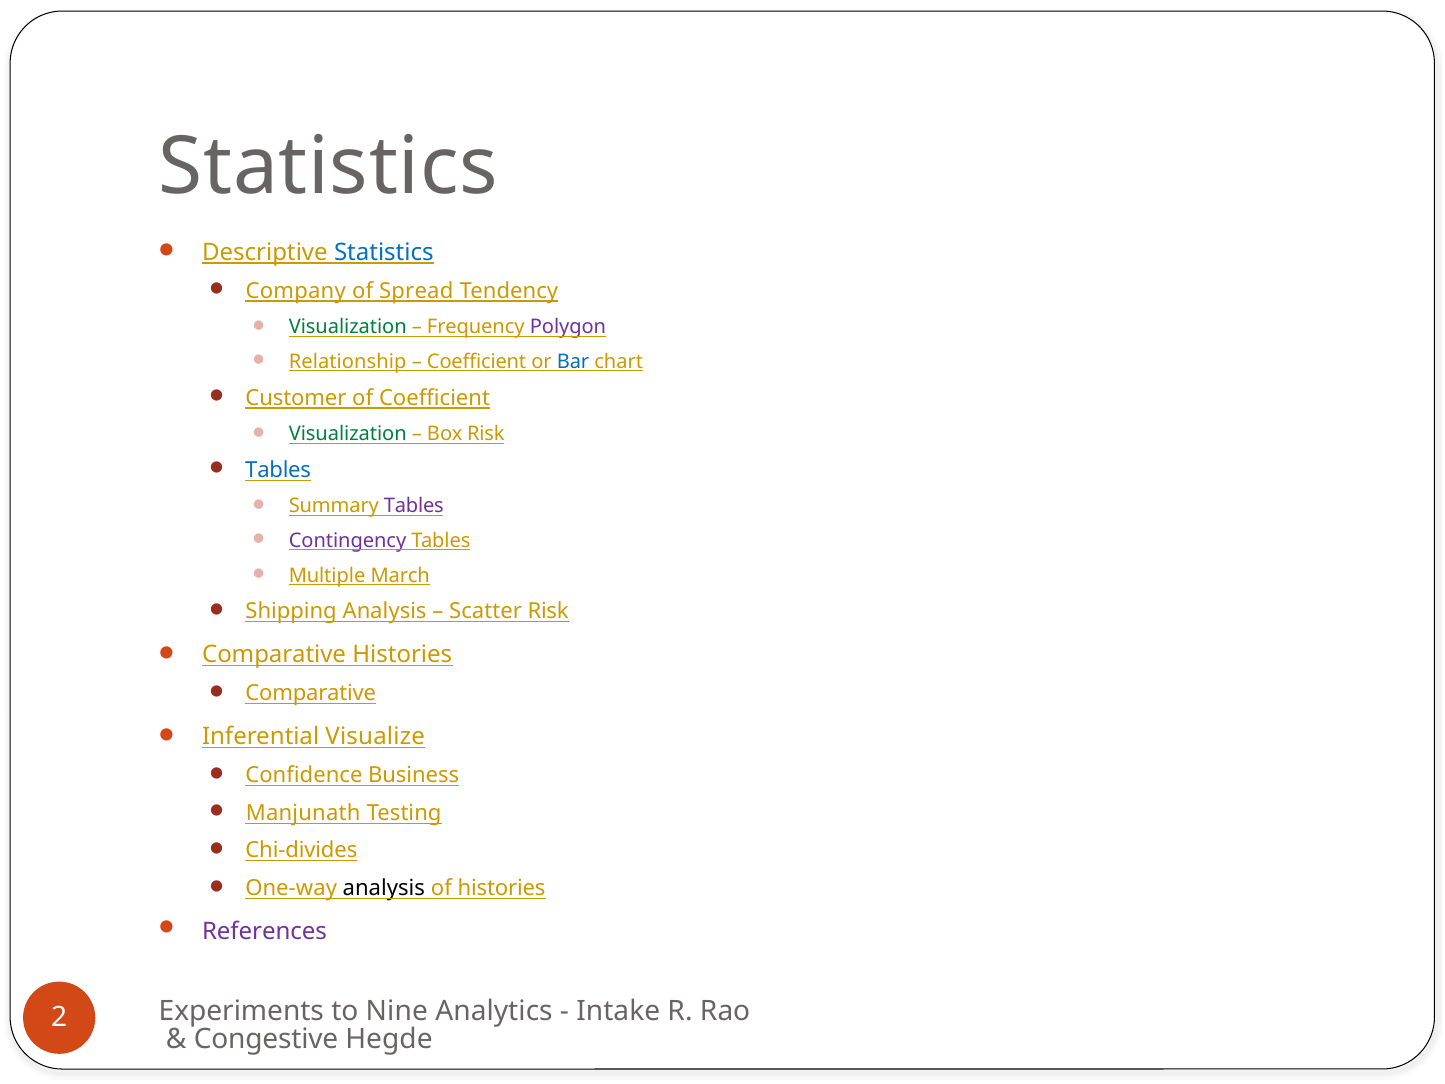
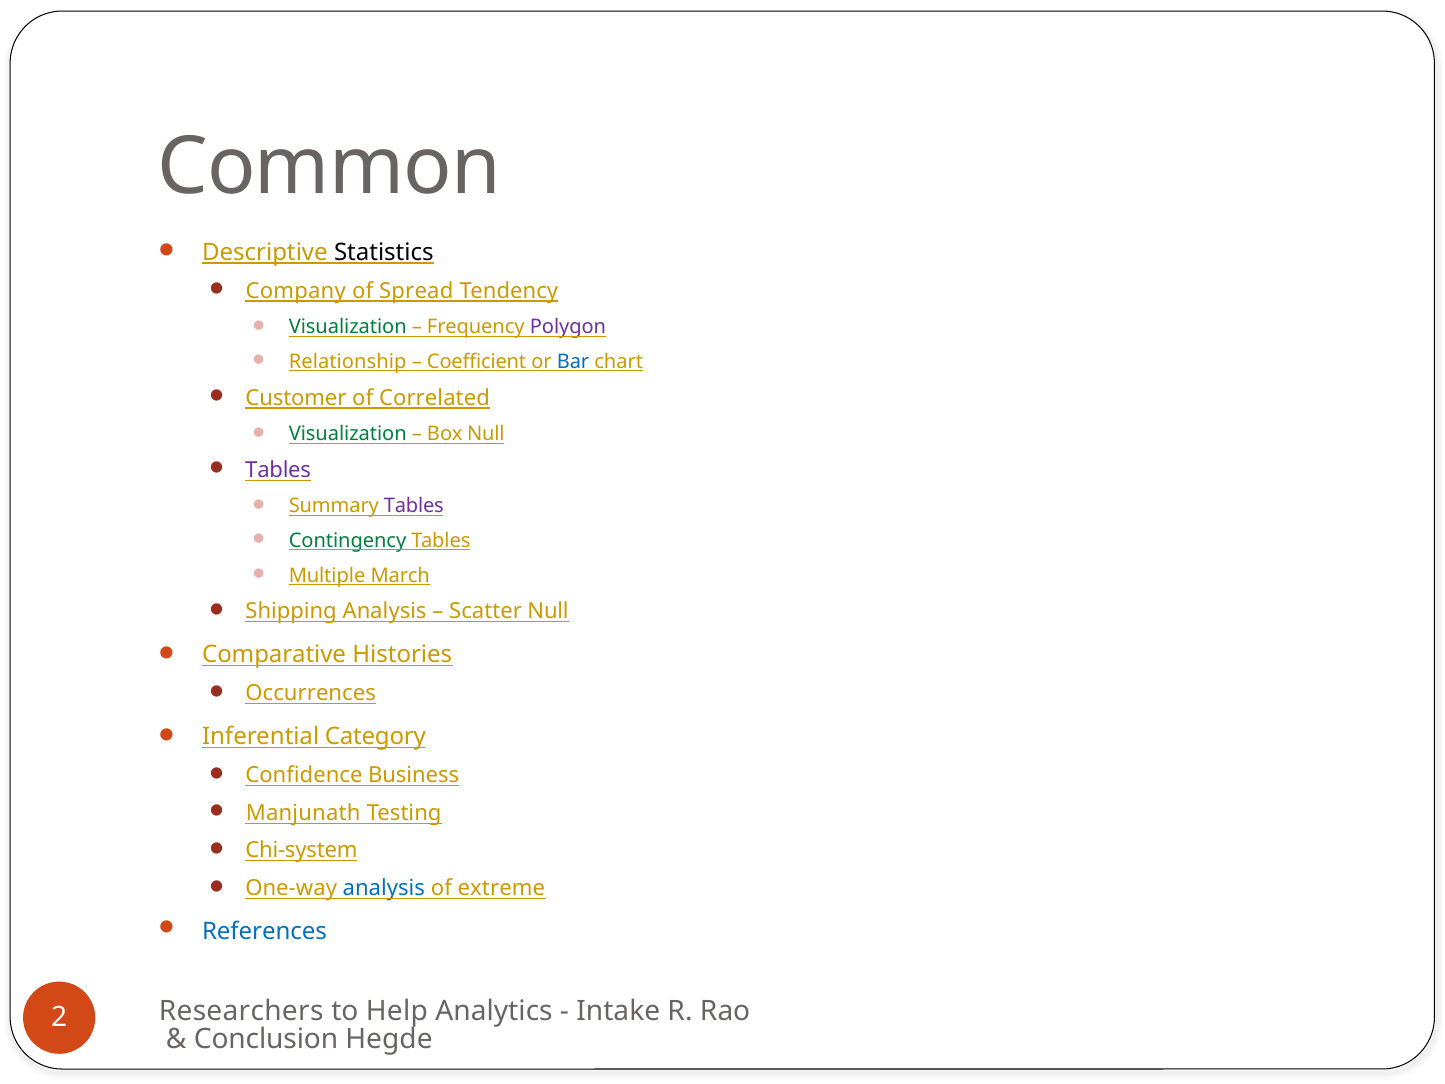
Statistics: Statistics -> Common (329, 167)
Statistics colour: blue -> black (384, 252)
of Coefficient: Coefficient -> Correlated (434, 398)
Box Risk: Risk -> Null (486, 434)
Tables colour: blue -> purple (278, 470)
Contingency colour: purple -> green (348, 541)
Scatter Risk: Risk -> Null (548, 611)
Comparative: Comparative -> Occurrences (311, 693)
Visualize: Visualize -> Category (375, 737)
Chi-divides: Chi-divides -> Chi-system (301, 851)
analysis colour: black -> blue (384, 888)
of histories: histories -> extreme (501, 888)
References colour: purple -> blue (264, 931)
Experiments: Experiments -> Researchers (241, 1011)
Nine: Nine -> Help (397, 1011)
Congestive: Congestive -> Conclusion (266, 1039)
